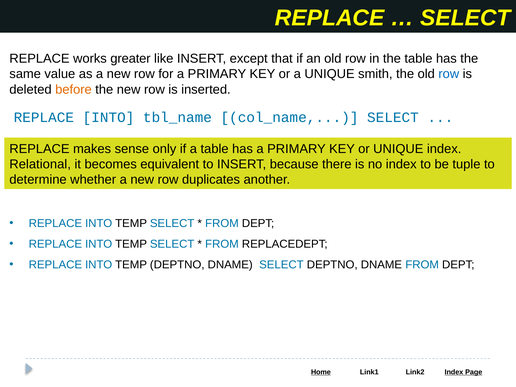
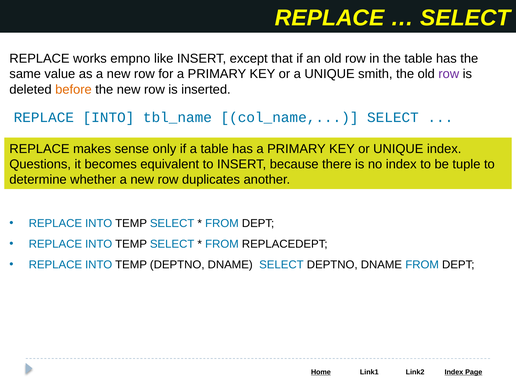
greater: greater -> empno (130, 58)
row colour: blue -> purple (449, 74)
Relational: Relational -> Questions (40, 164)
